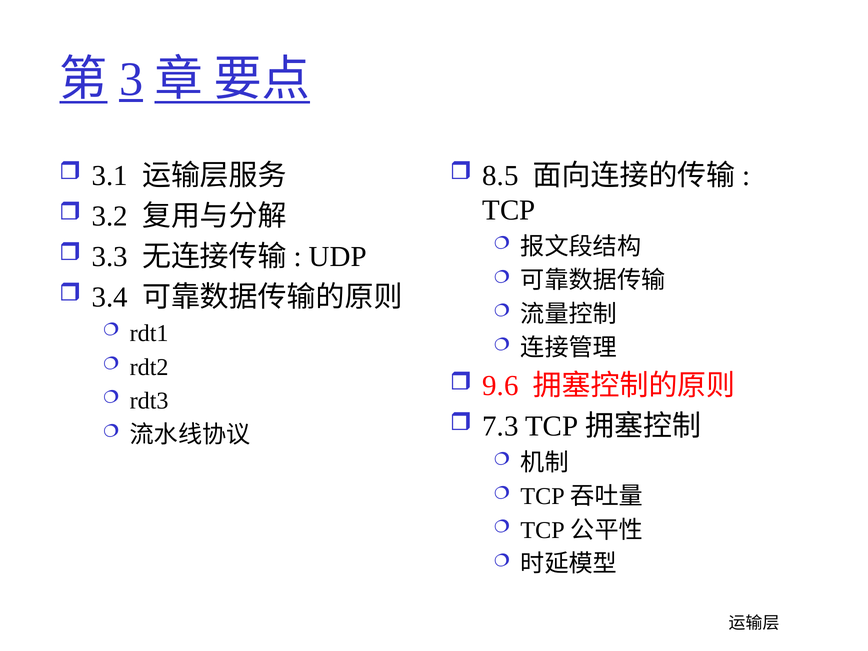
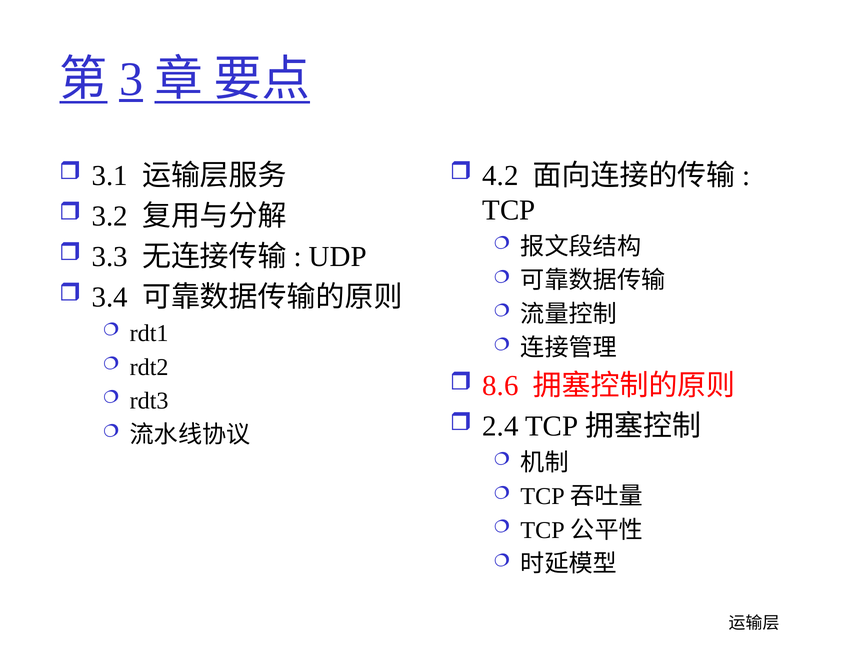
8.5: 8.5 -> 4.2 (501, 176)
9.6: 9.6 -> 8.6 (501, 386)
7.3: 7.3 -> 2.4 (501, 426)
